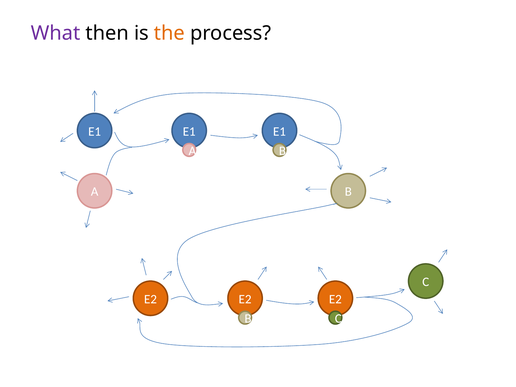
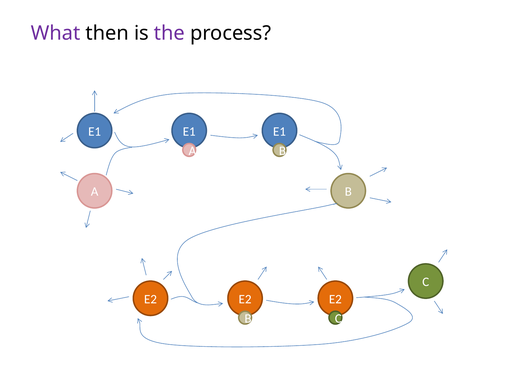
the colour: orange -> purple (169, 33)
